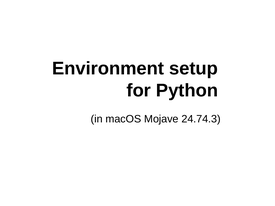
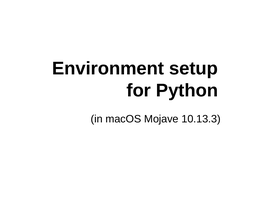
24.74.3: 24.74.3 -> 10.13.3 (201, 119)
